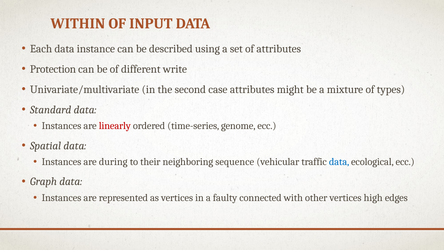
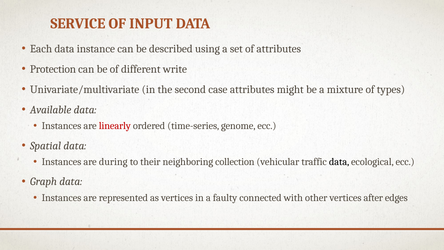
WITHIN: WITHIN -> SERVICE (78, 24)
Standard: Standard -> Available (51, 110)
sequence: sequence -> collection (235, 162)
data colour: blue -> black (339, 162)
high: high -> after (373, 198)
